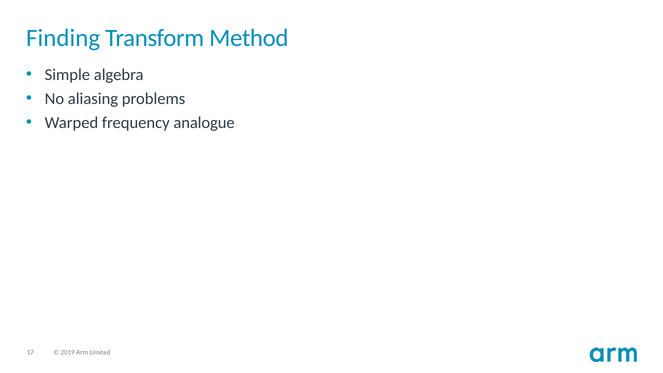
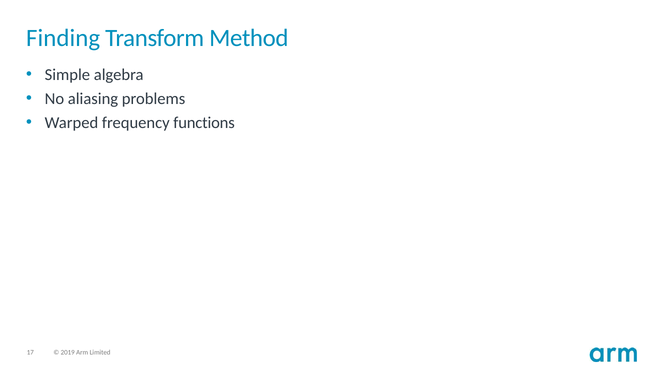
analogue: analogue -> functions (204, 123)
